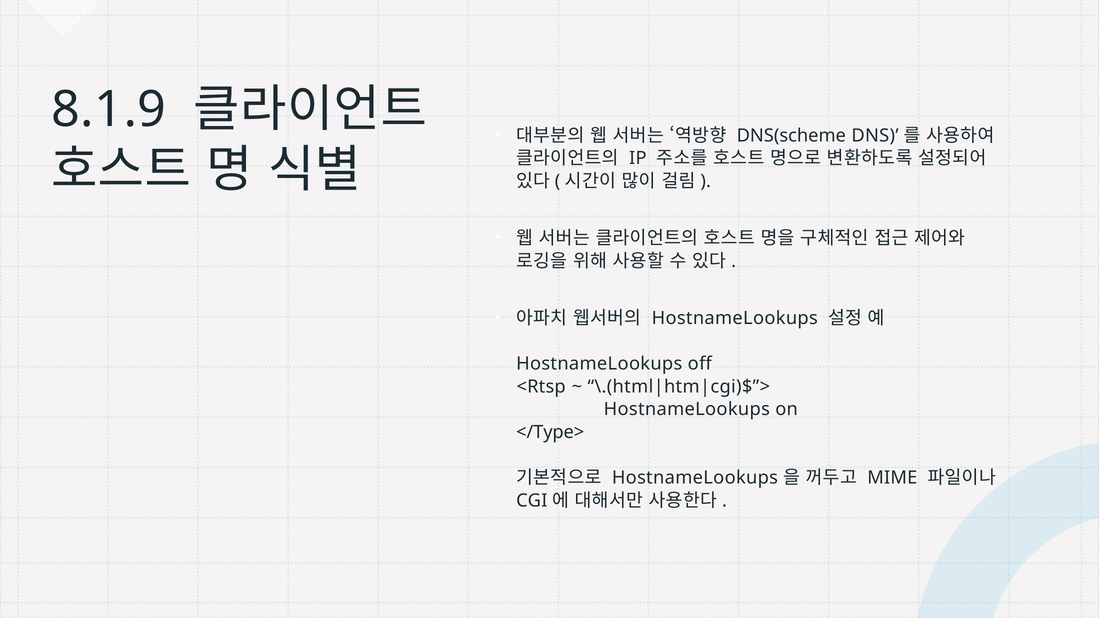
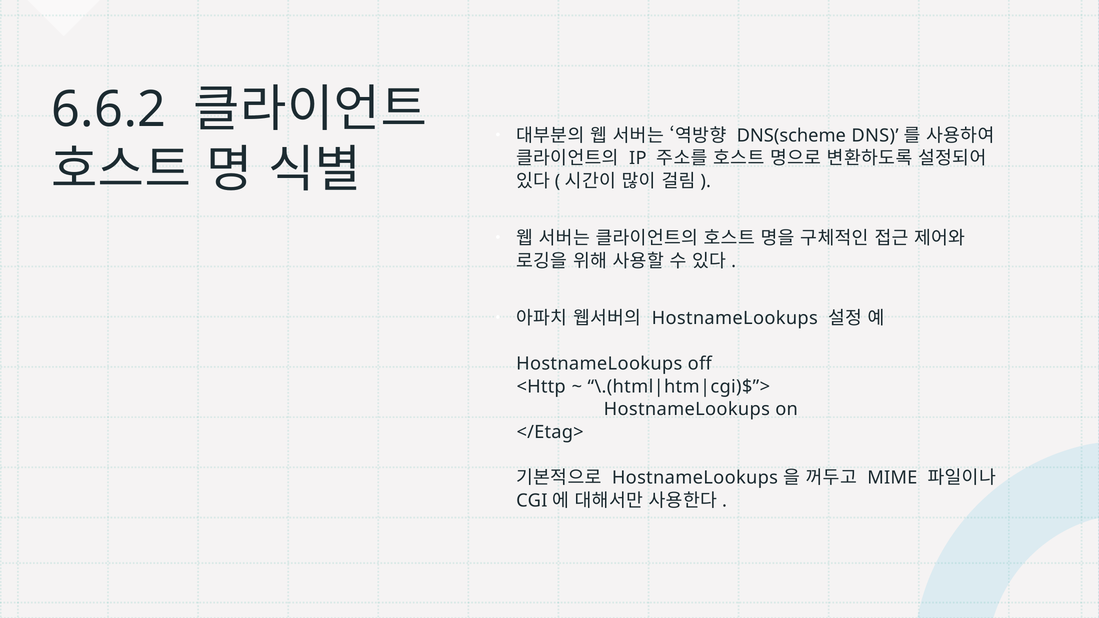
8.1.9: 8.1.9 -> 6.6.2 (109, 109)
<Rtsp: <Rtsp -> <Http (541, 387)
</Type>: </Type> -> </Etag> (550, 432)
